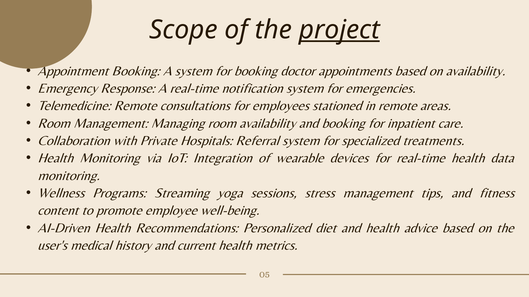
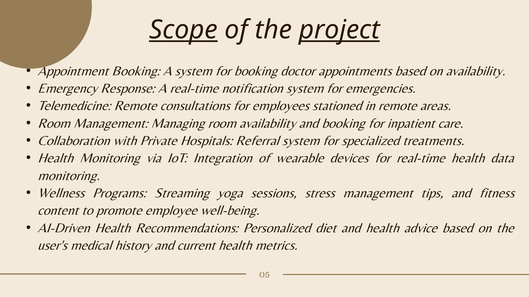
Scope underline: none -> present (183, 30)
